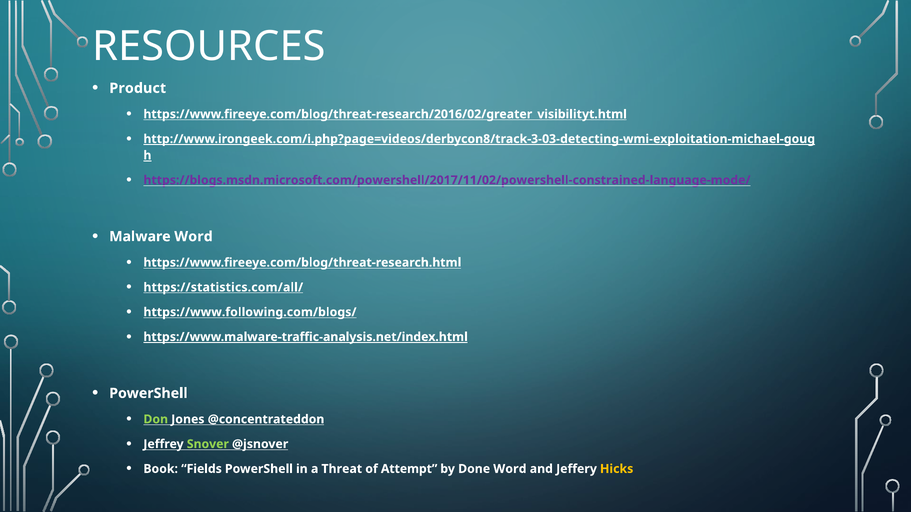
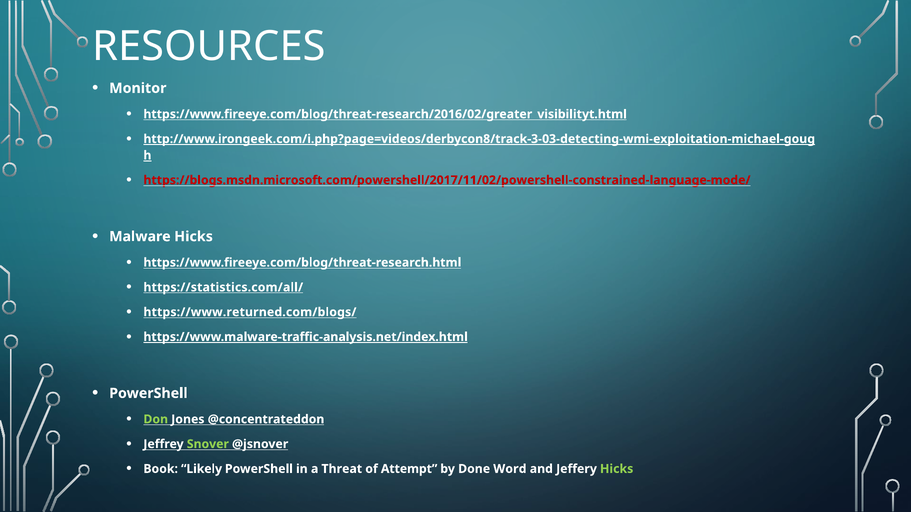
Product: Product -> Monitor (138, 88)
https://blogs.msdn.microsoft.com/powershell/2017/11/02/powershell-constrained-language-mode/ colour: purple -> red (447, 180)
Malware Word: Word -> Hicks (194, 237)
https://www.following.com/blogs/: https://www.following.com/blogs/ -> https://www.returned.com/blogs/ (250, 312)
Fields: Fields -> Likely (202, 469)
Hicks colour: yellow -> light green (617, 469)
